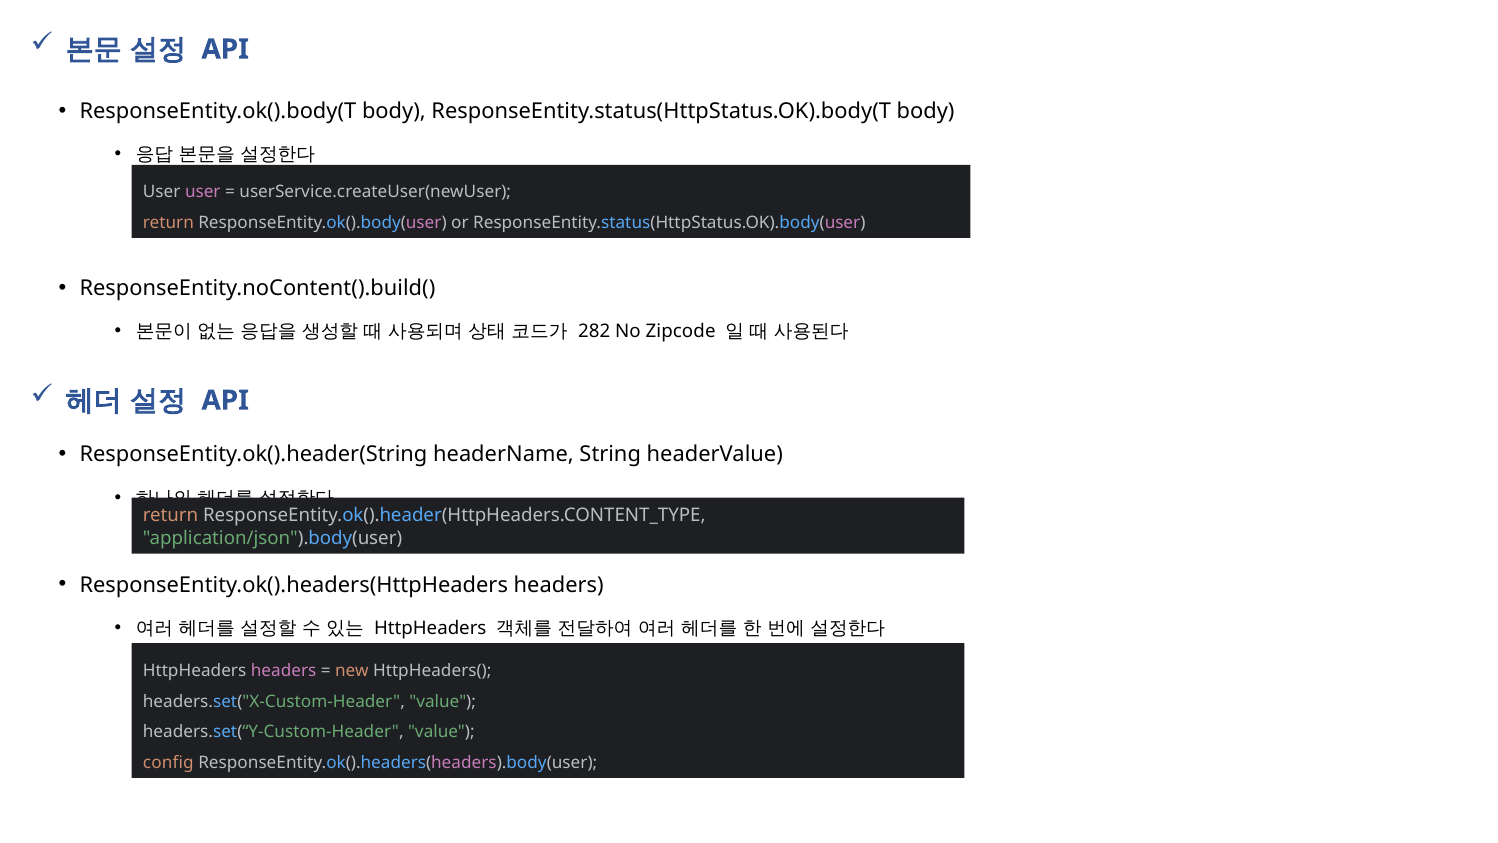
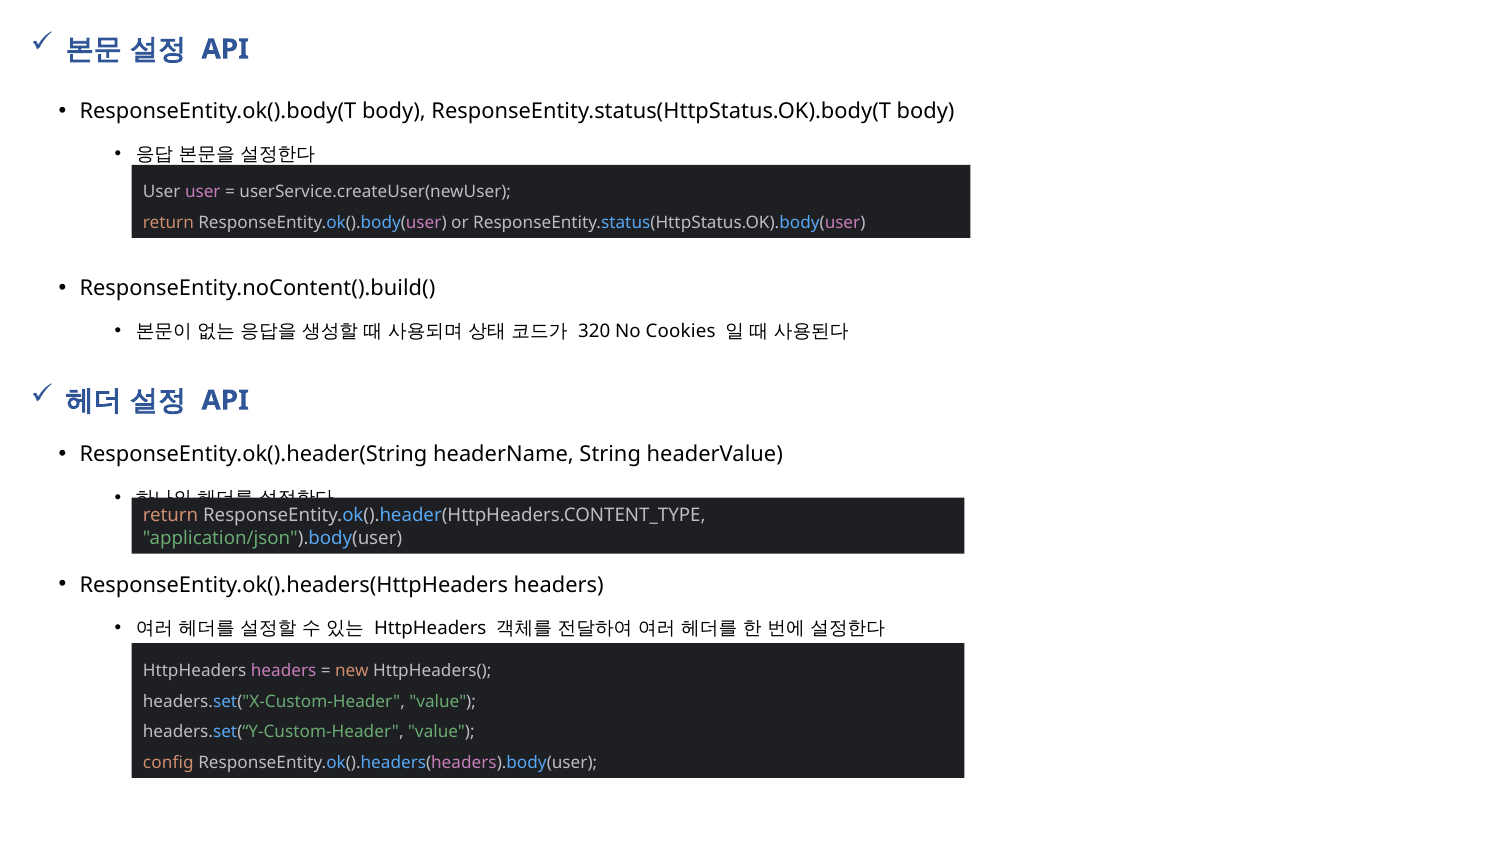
282: 282 -> 320 (594, 331)
Zipcode: Zipcode -> Cookies (681, 331)
